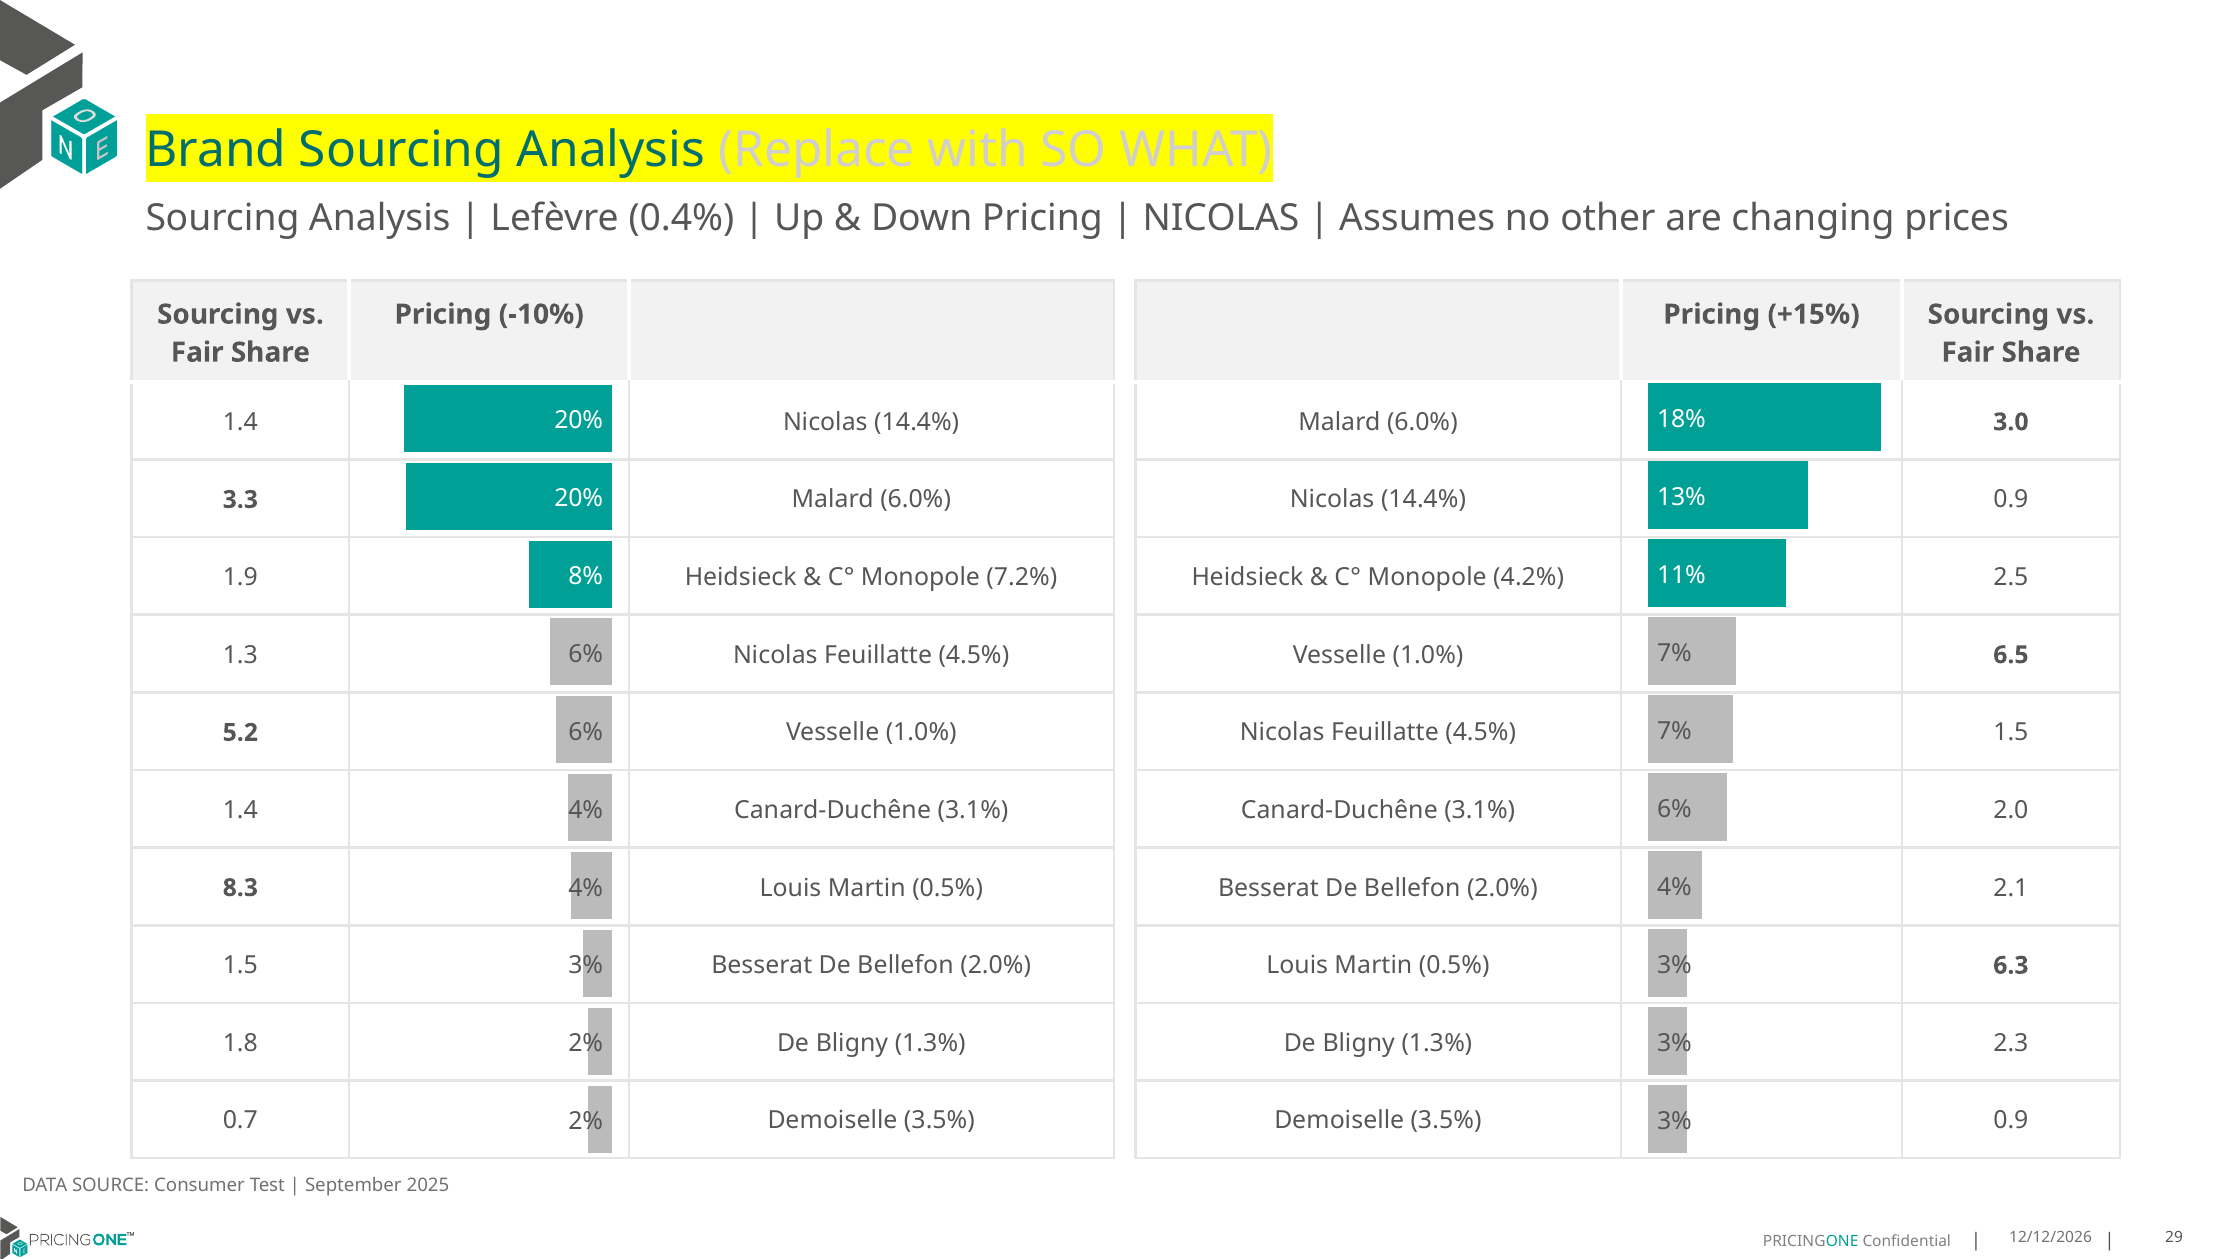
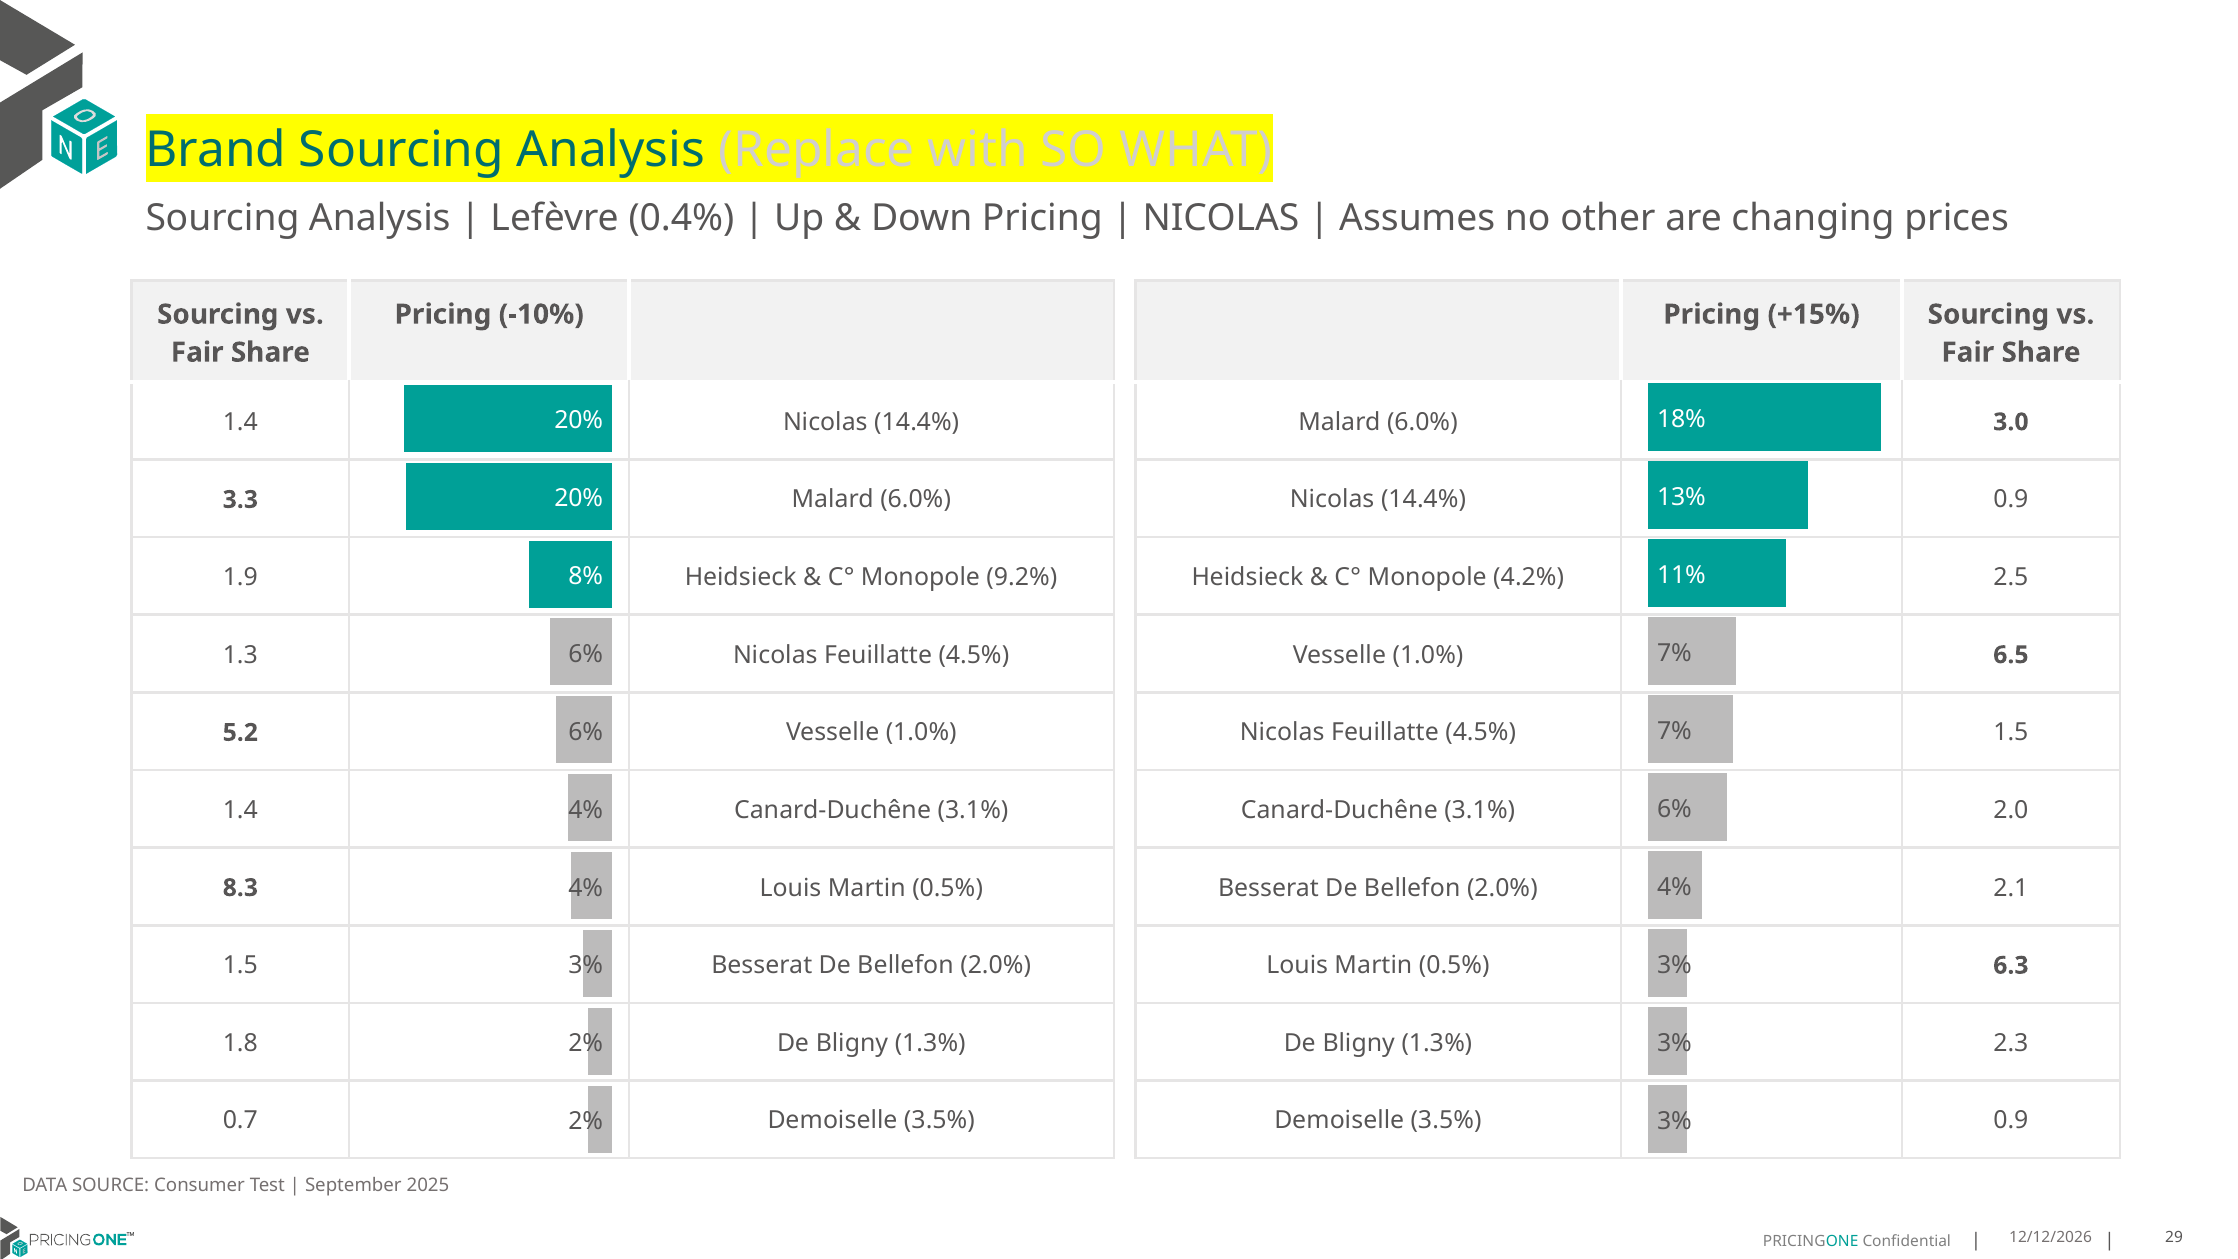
7.2%: 7.2% -> 9.2% (1022, 577)
